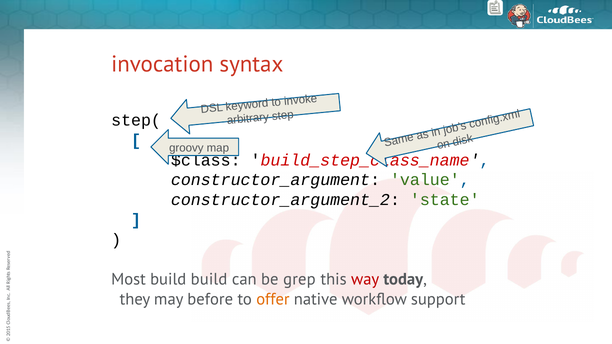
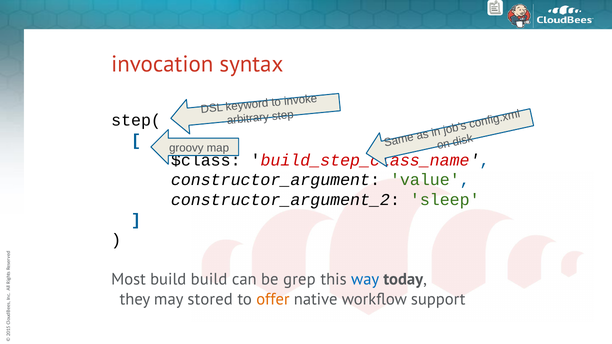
state: state -> sleep (445, 200)
way colour: red -> blue (365, 280)
before: before -> stored (210, 299)
